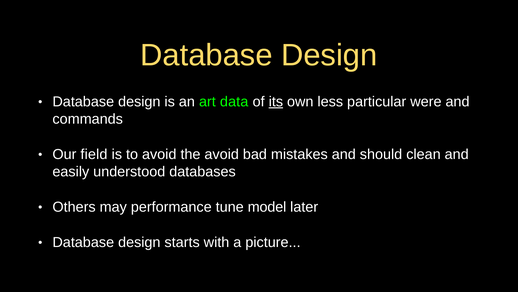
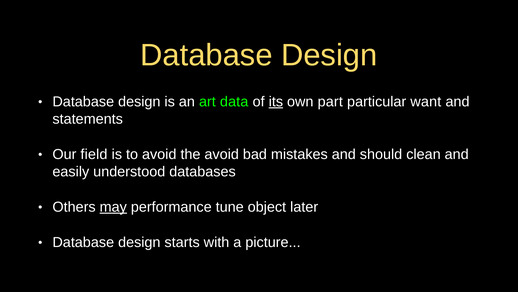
less: less -> part (330, 101)
were: were -> want (426, 101)
commands: commands -> statements (88, 119)
may underline: none -> present (113, 207)
model: model -> object (267, 207)
